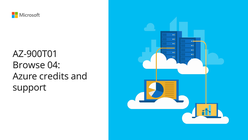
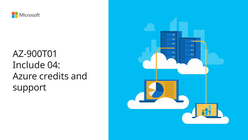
Browse: Browse -> Include (29, 65)
